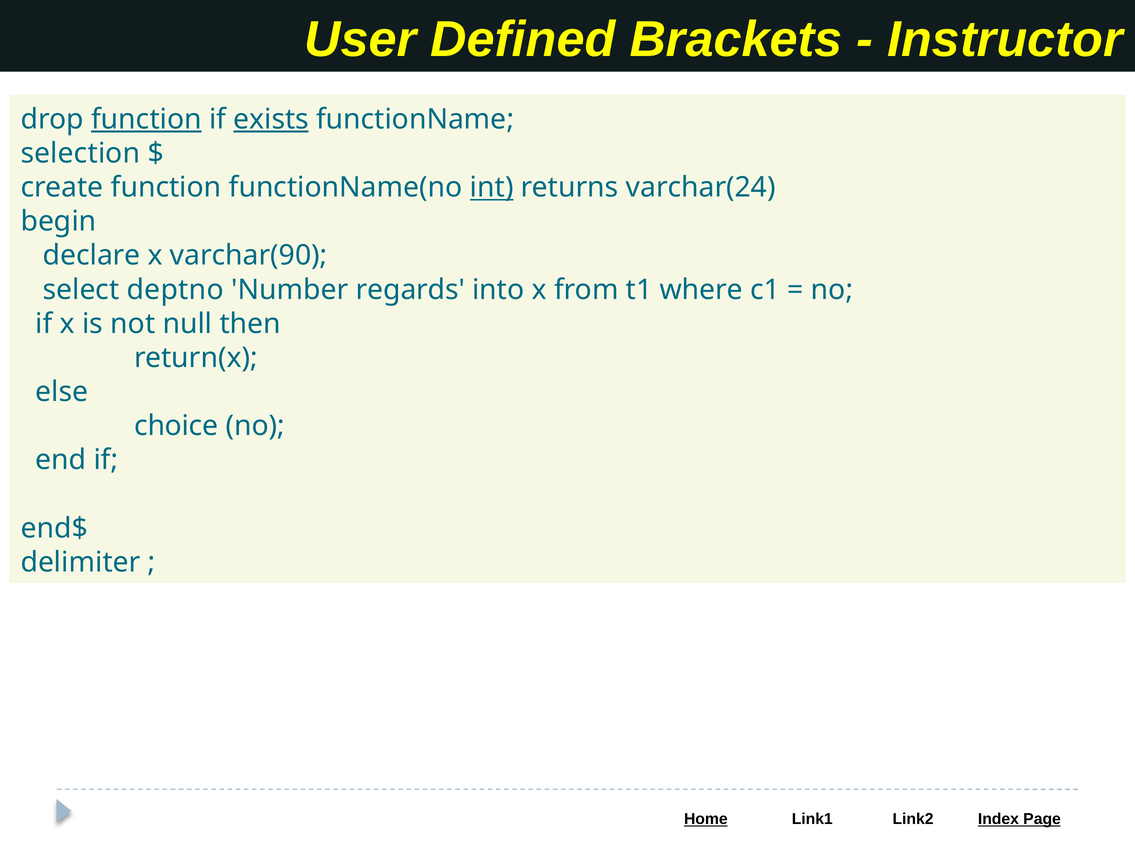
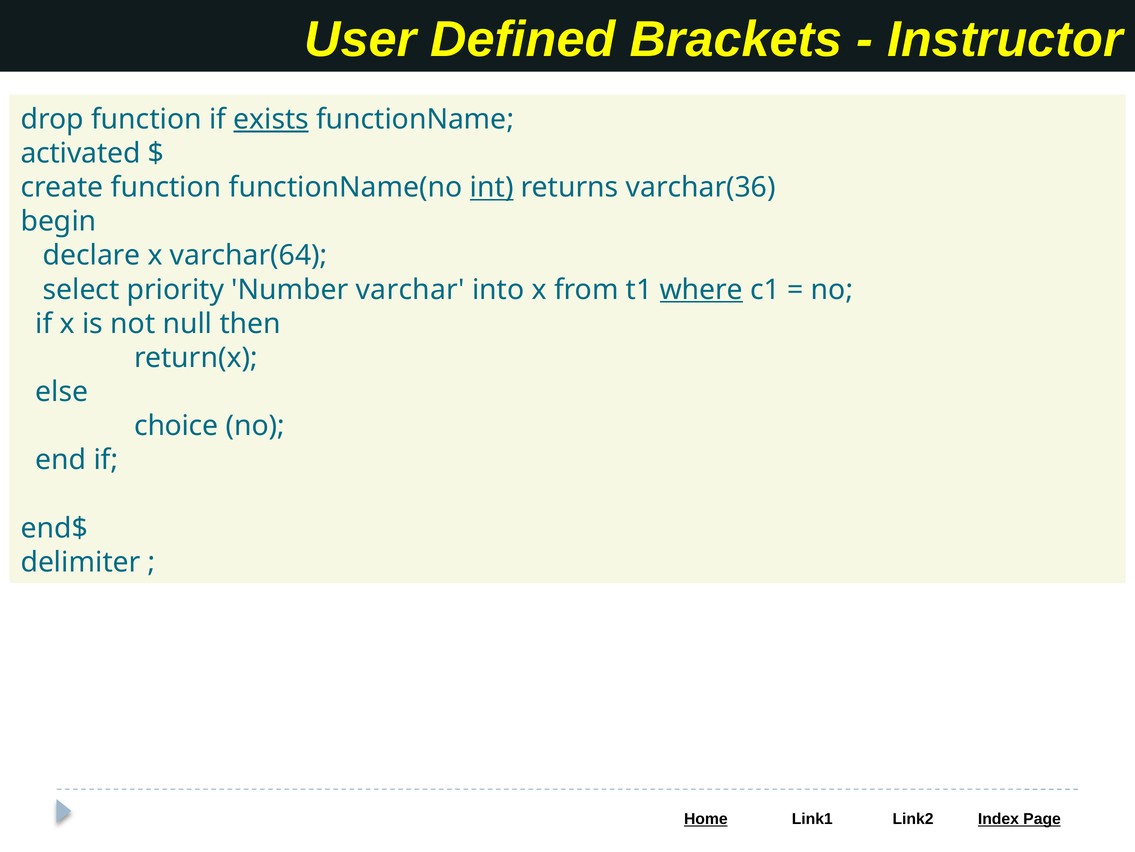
function underline: present -> none (146, 119)
selection: selection -> activated (81, 153)
varchar(24: varchar(24 -> varchar(36 (701, 187)
varchar(90: varchar(90 -> varchar(64 (249, 255)
deptno: deptno -> priority (175, 289)
regards: regards -> varchar (410, 289)
where underline: none -> present (701, 289)
